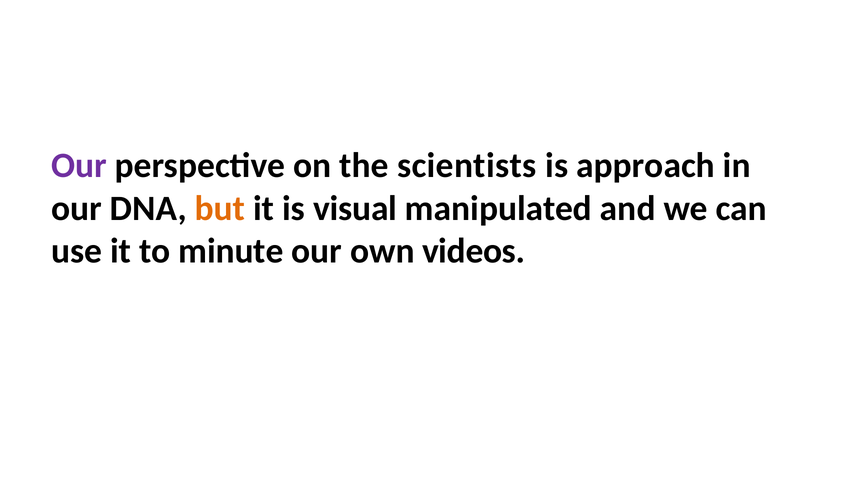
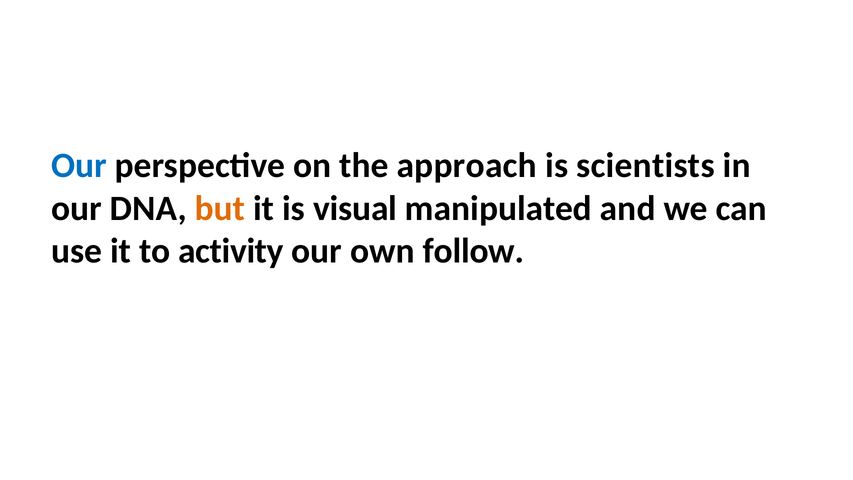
Our colour: purple -> blue (79, 166)
scientists: scientists -> approach (467, 166)
approach: approach -> scientists (645, 166)
minute: minute -> activity (231, 251)
videos: videos -> follow (473, 251)
